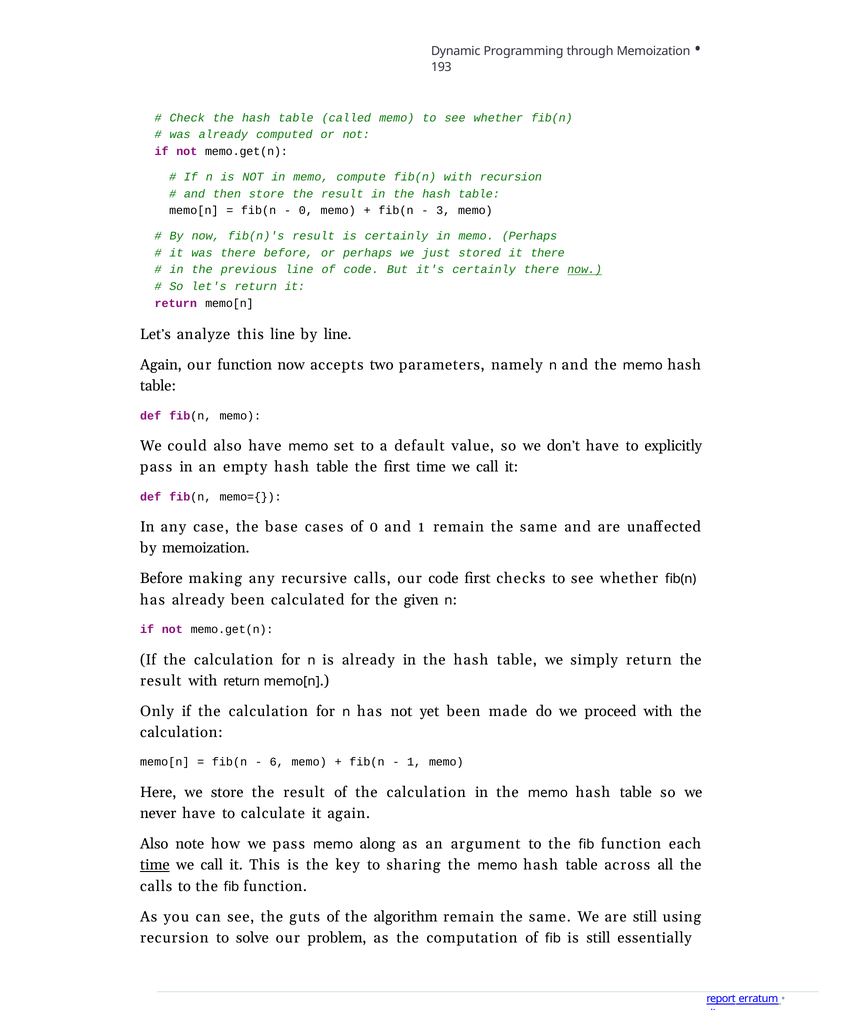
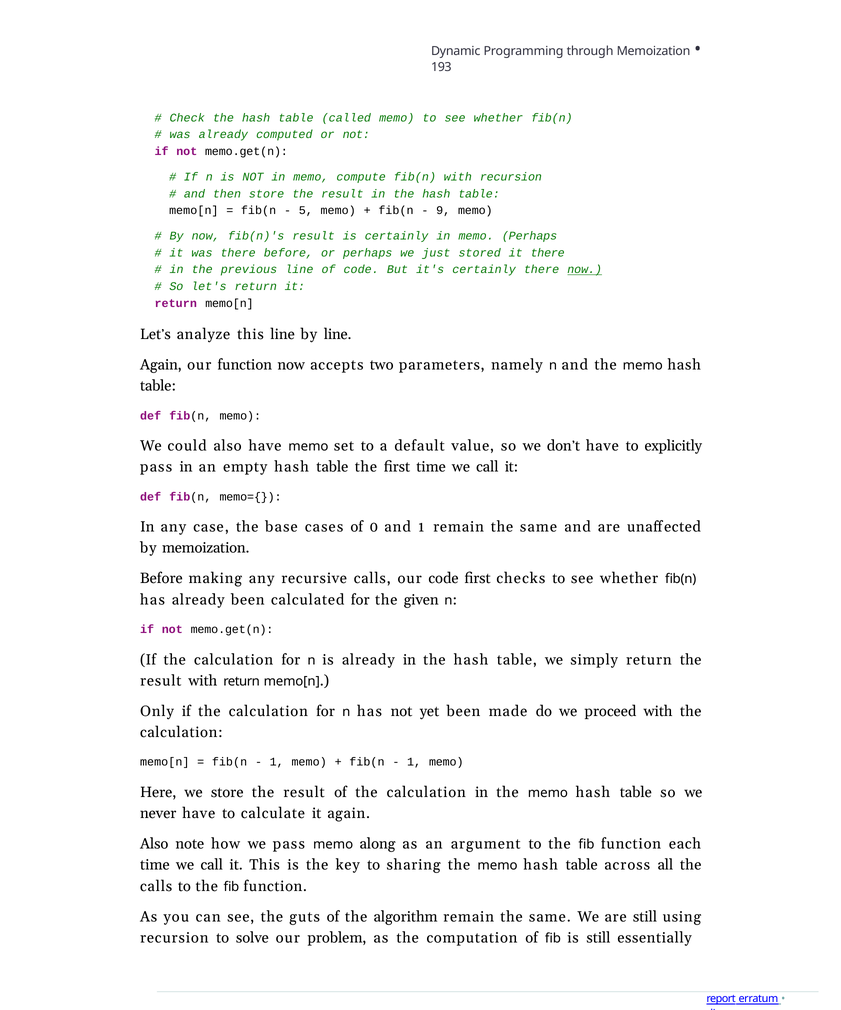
0: 0 -> 5 (306, 210)
3: 3 -> 9 (443, 210)
6: 6 -> 1 (277, 762)
time underline: present -> none (155, 864)
